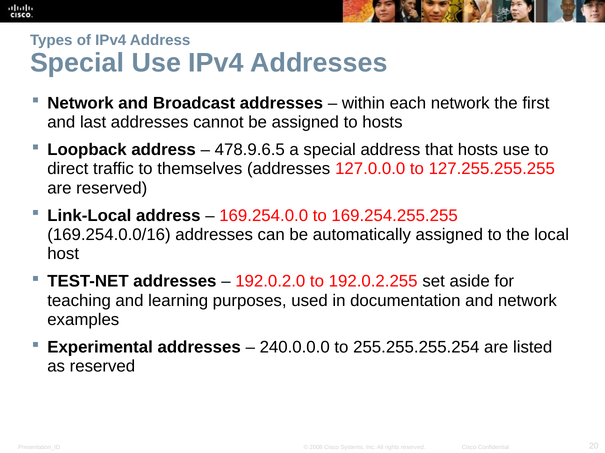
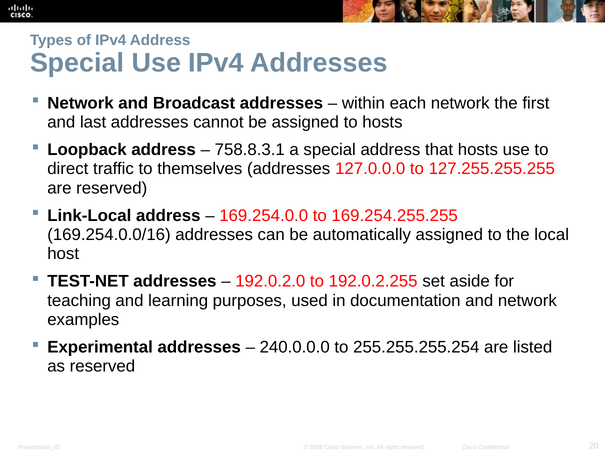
478.9.6.5: 478.9.6.5 -> 758.8.3.1 (250, 150)
